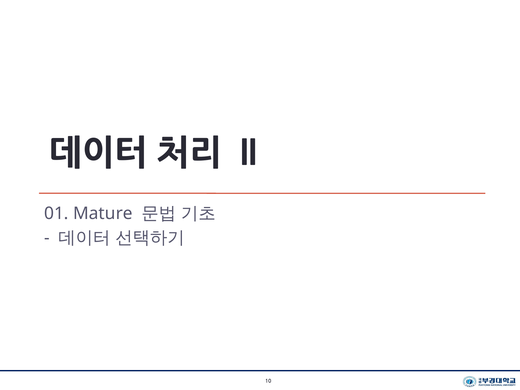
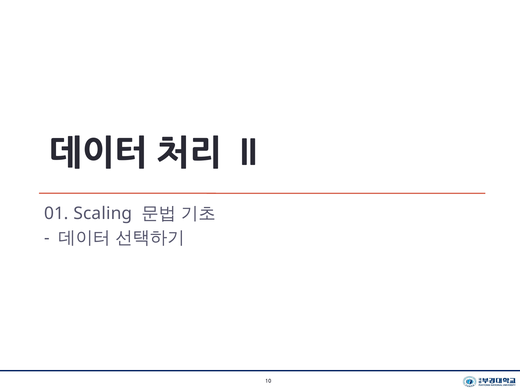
Mature: Mature -> Scaling (103, 214)
